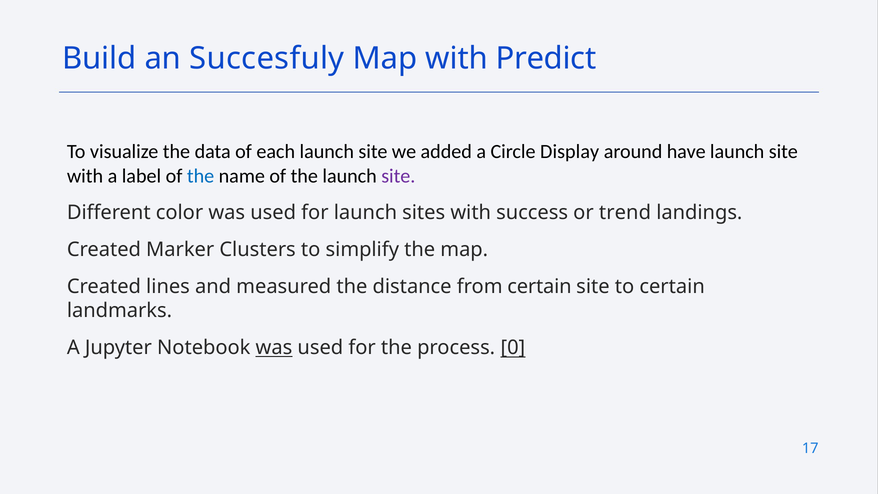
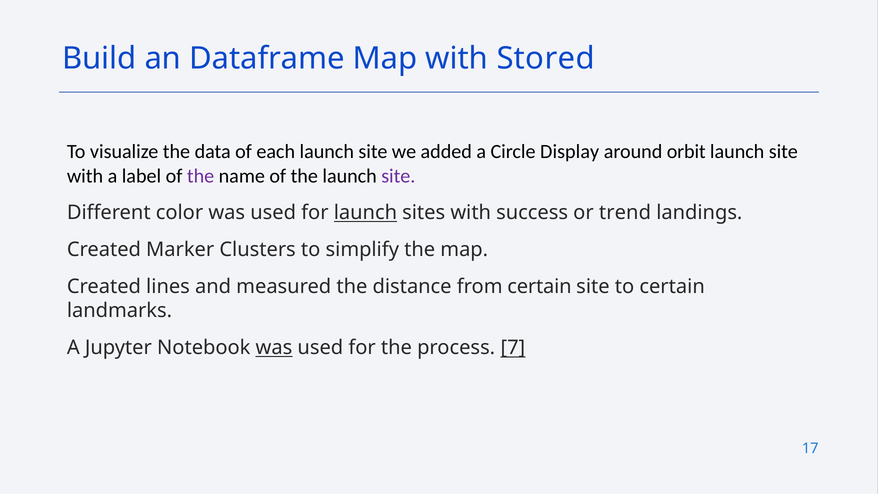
Succesfuly: Succesfuly -> Dataframe (267, 59)
Predict: Predict -> Stored (546, 59)
have: have -> orbit (686, 152)
the colour: blue -> purple (201, 176)
launch underline: none -> present (365, 213)
0: 0 -> 7 (513, 348)
